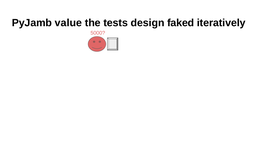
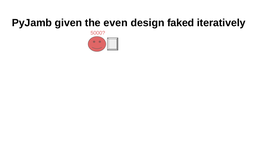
value: value -> given (68, 23)
tests: tests -> even (116, 23)
